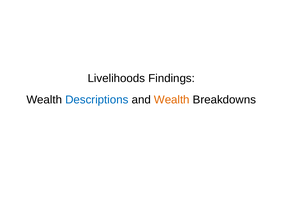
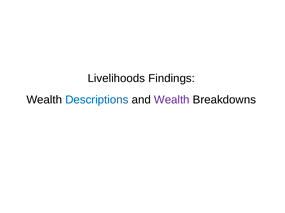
Wealth colour: orange -> purple (172, 100)
